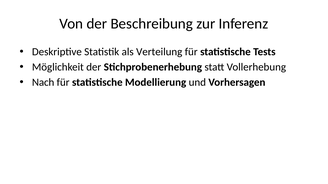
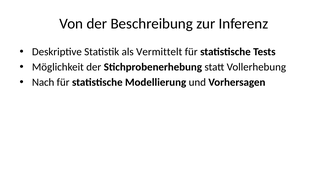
Verteilung: Verteilung -> Vermittelt (159, 52)
